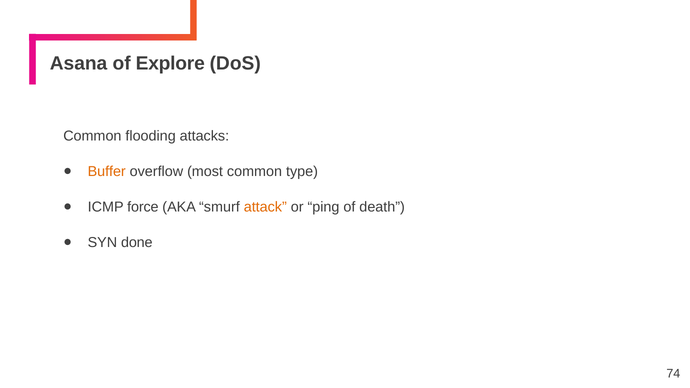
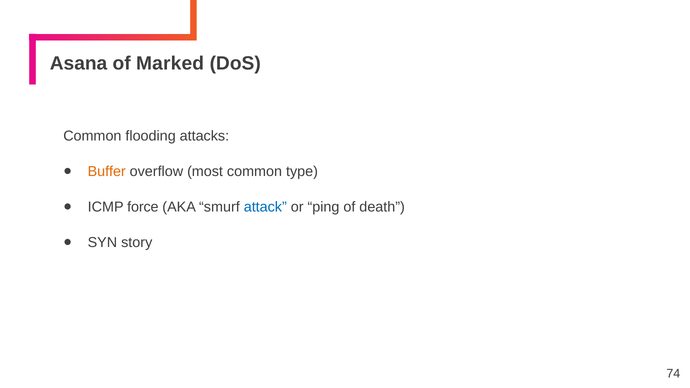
Explore: Explore -> Marked (170, 64)
attack colour: orange -> blue (265, 207)
done: done -> story (137, 242)
